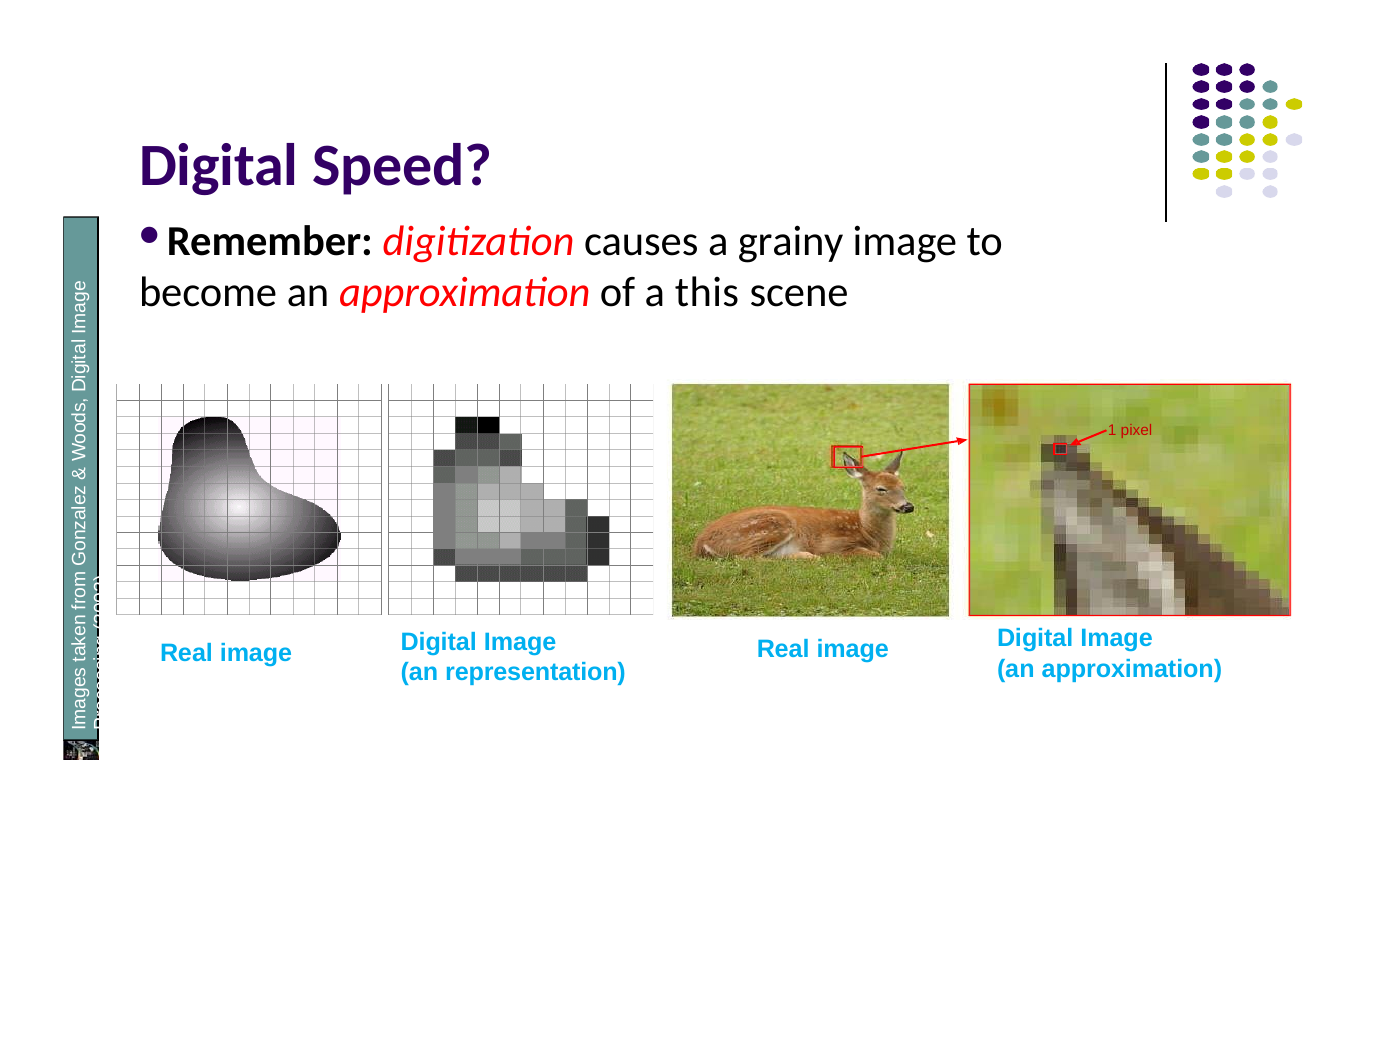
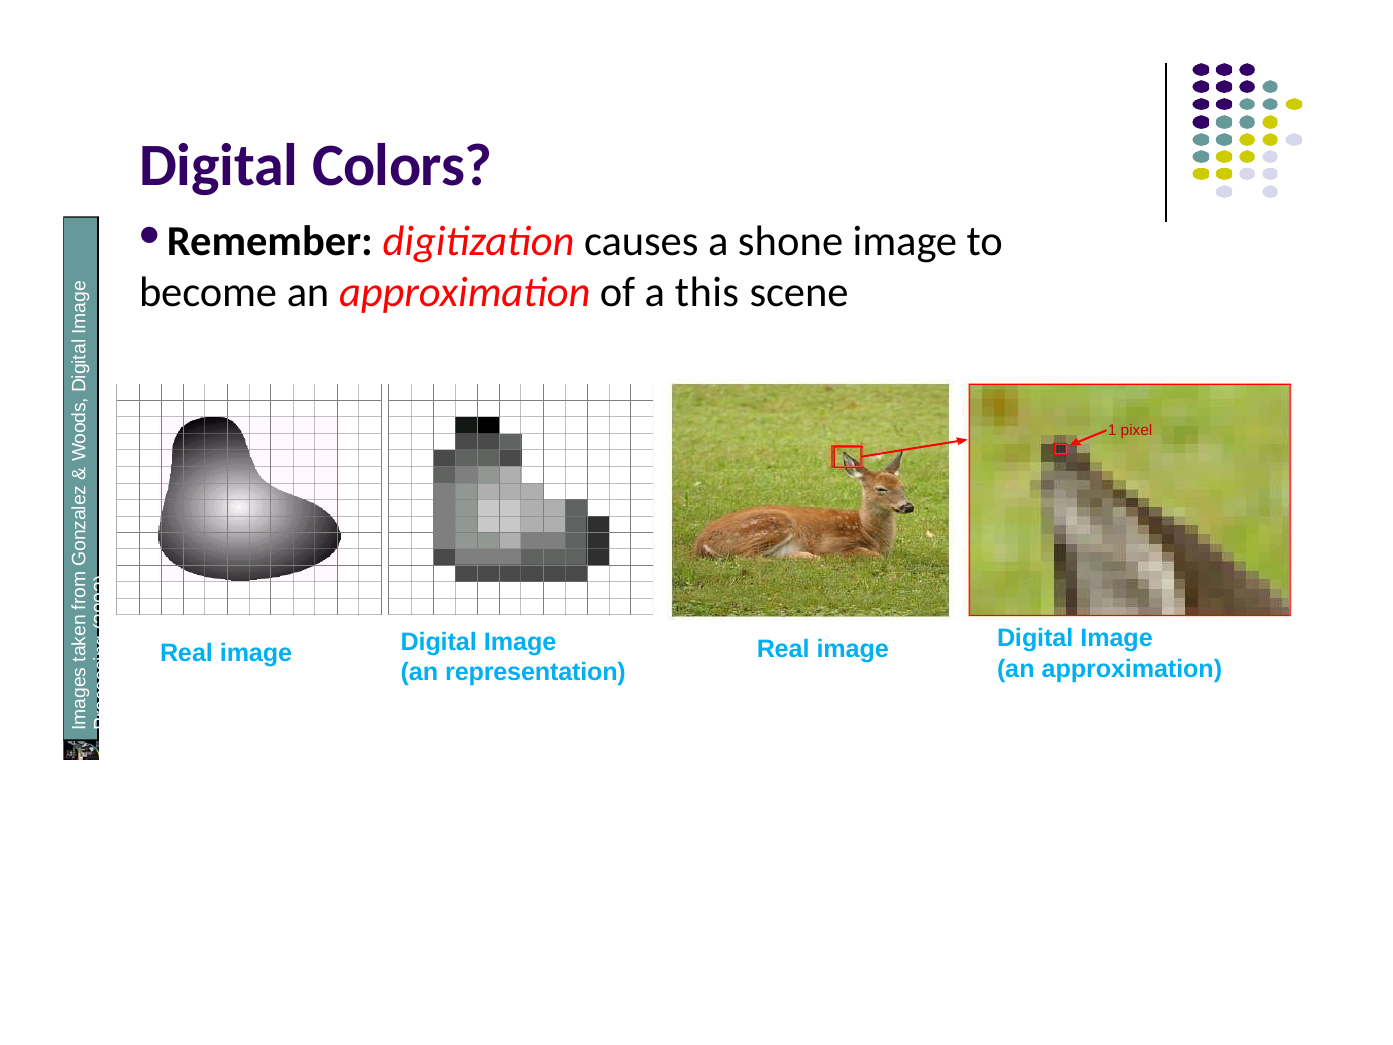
Speed: Speed -> Colors (402, 165)
grainy: grainy -> shone (791, 241)
